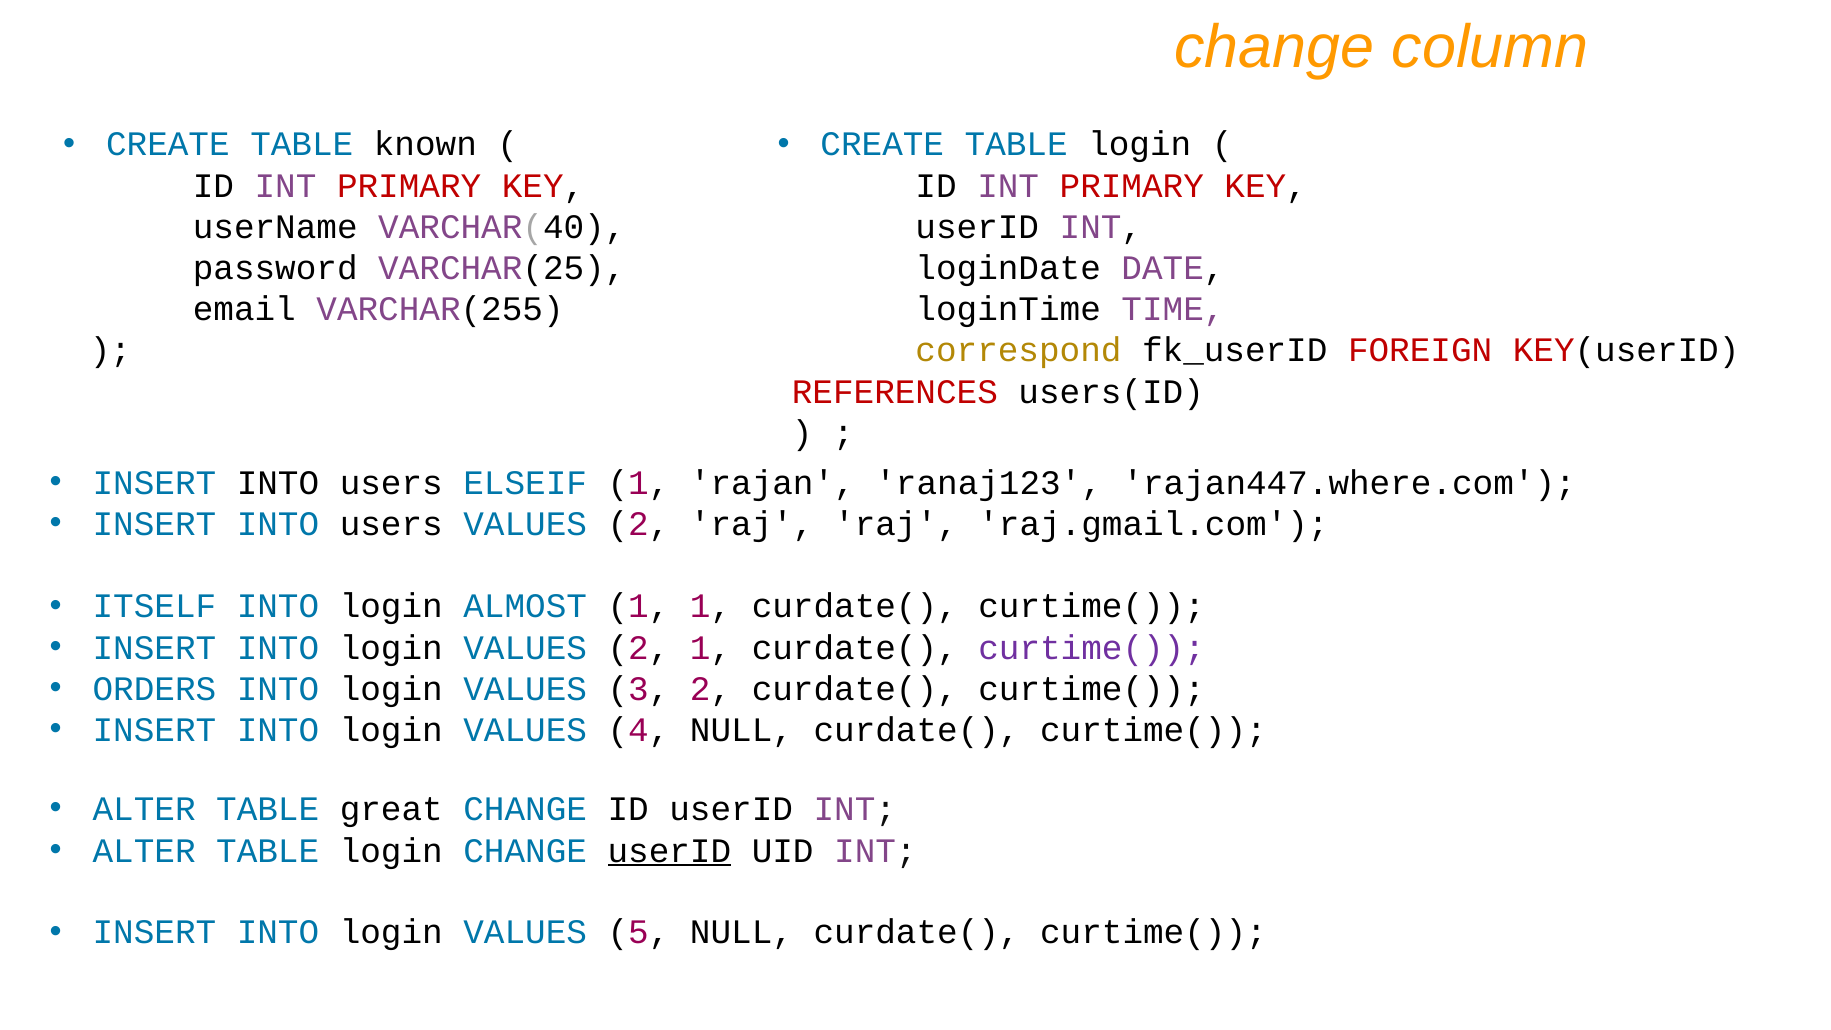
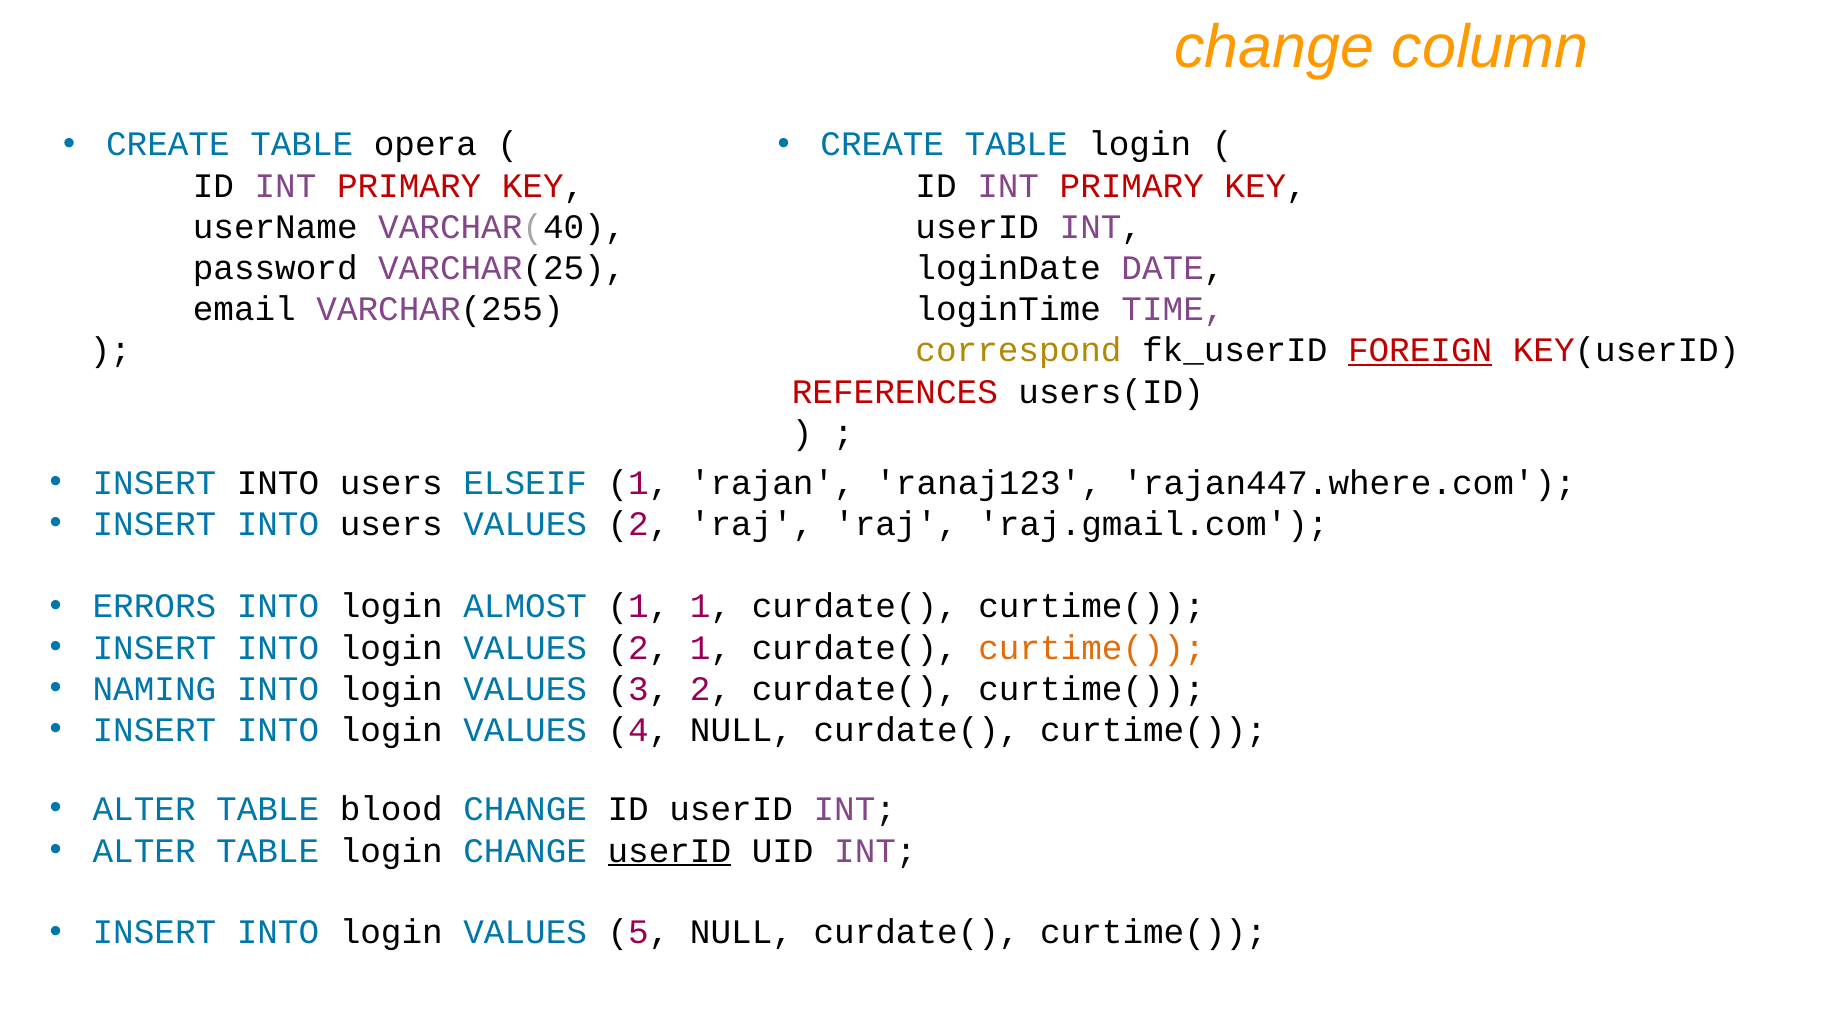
known: known -> opera (425, 145)
FOREIGN underline: none -> present (1420, 351)
ITSELF: ITSELF -> ERRORS (154, 607)
curtime( colour: purple -> orange (1092, 648)
ORDERS: ORDERS -> NAMING (154, 689)
great: great -> blood (391, 809)
